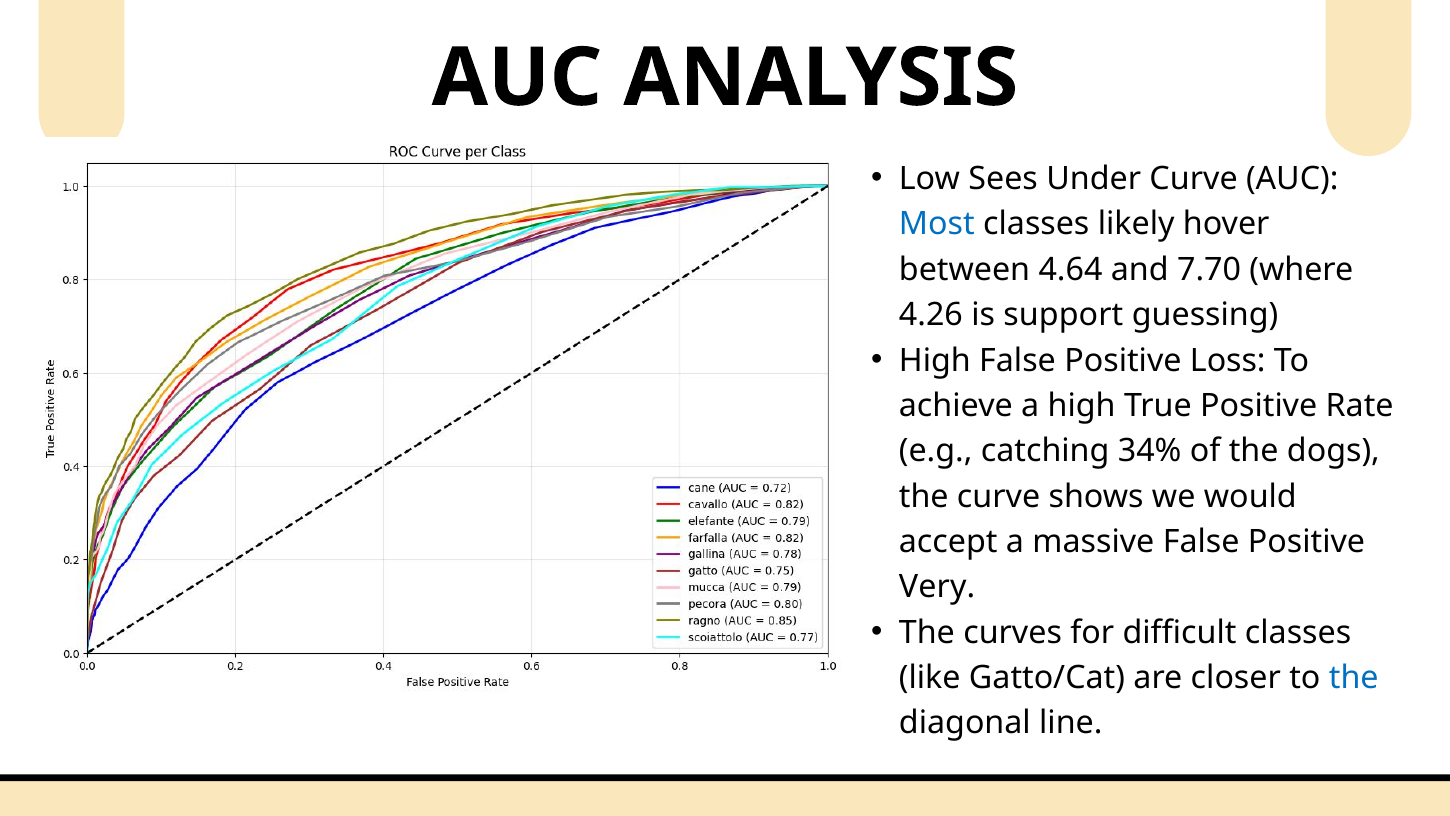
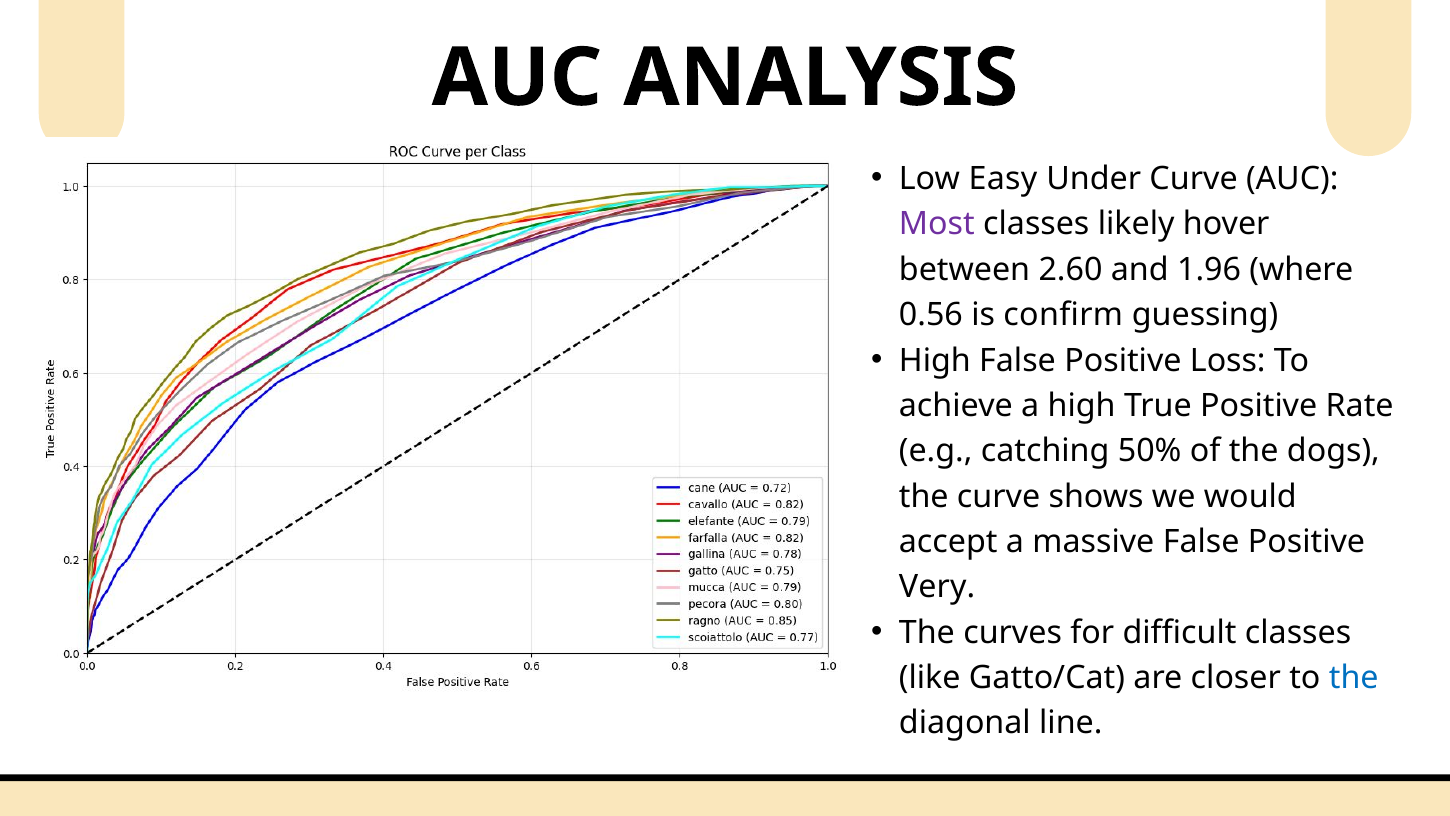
Sees: Sees -> Easy (1003, 179)
Most colour: blue -> purple (937, 224)
4.64: 4.64 -> 2.60 (1070, 270)
7.70: 7.70 -> 1.96 (1209, 270)
4.26: 4.26 -> 0.56 (931, 315)
support: support -> confirm (1063, 315)
34%: 34% -> 50% (1150, 451)
